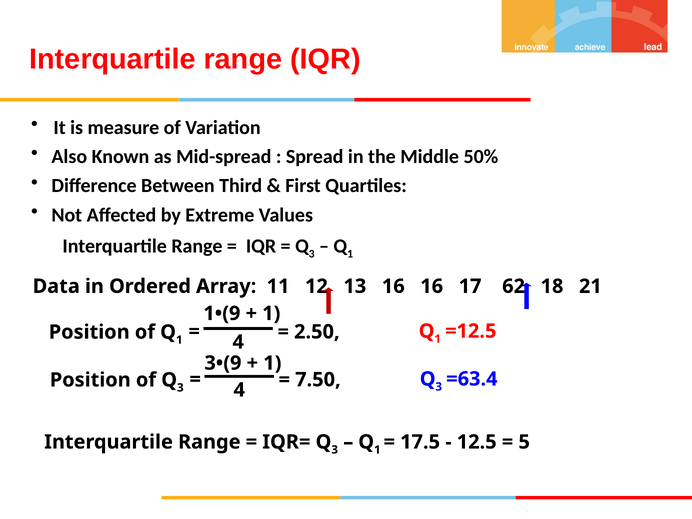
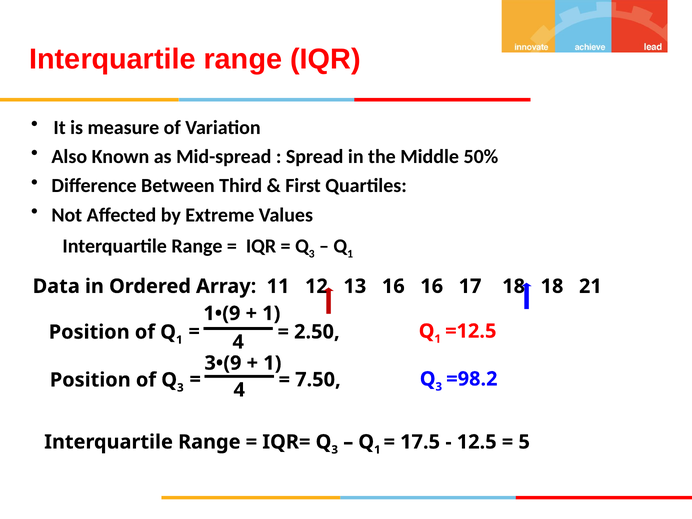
17 62: 62 -> 18 (514, 286)
=63.4: =63.4 -> =98.2 (472, 379)
